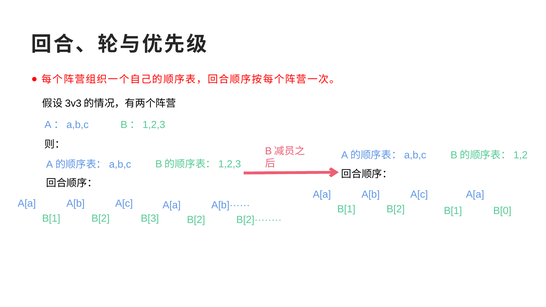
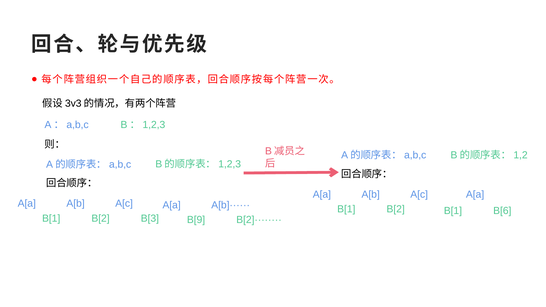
B[0: B[0 -> B[6 (502, 211)
B[2: B[2 -> B[9 (196, 220)
